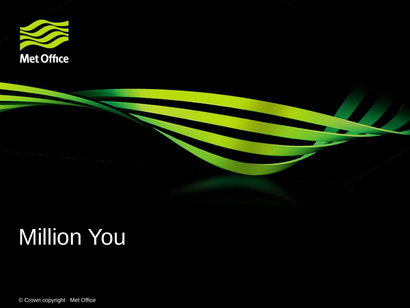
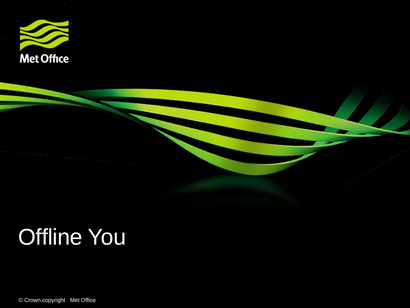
Million: Million -> Offline (50, 237)
